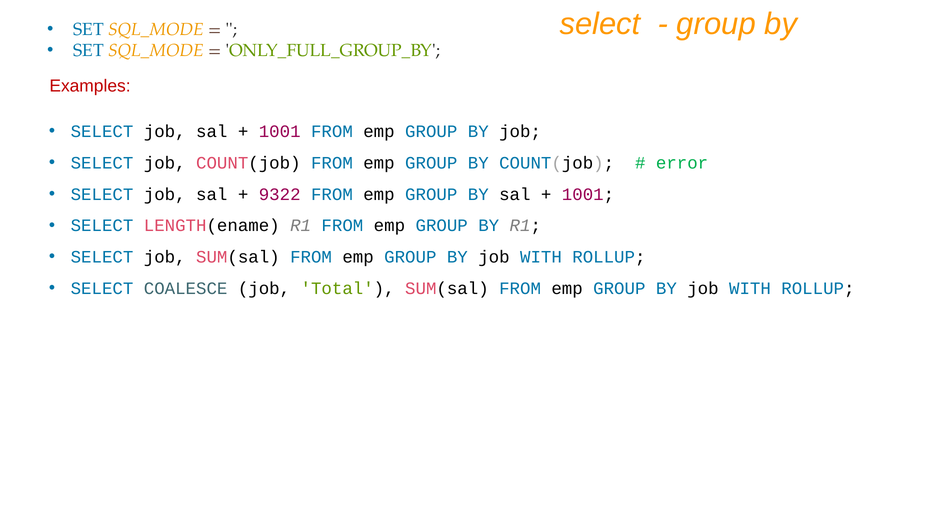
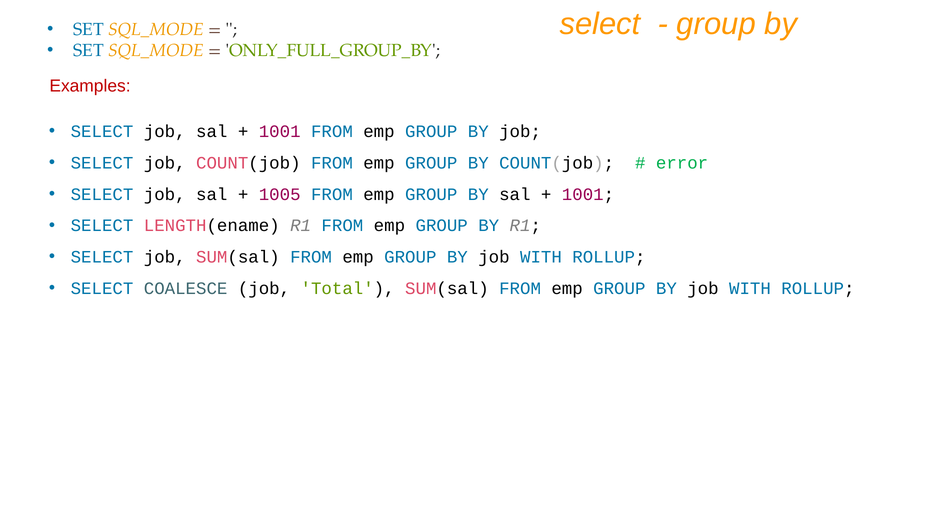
9322: 9322 -> 1005 (280, 194)
